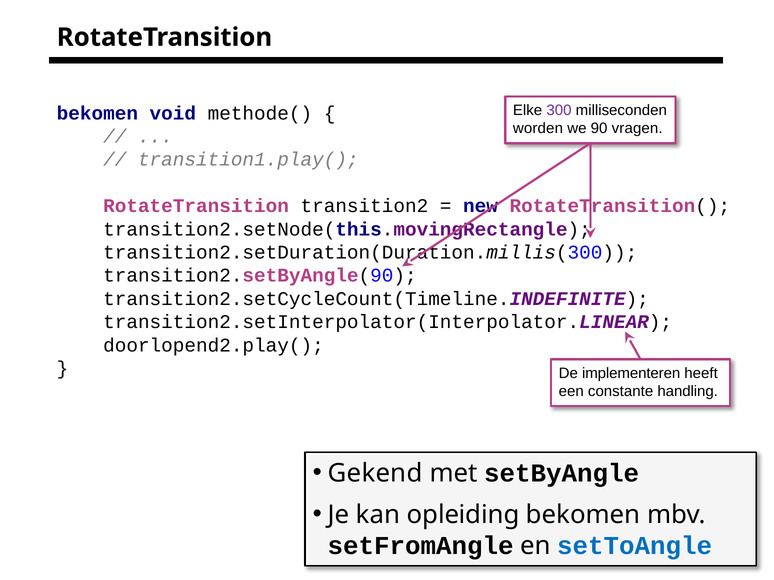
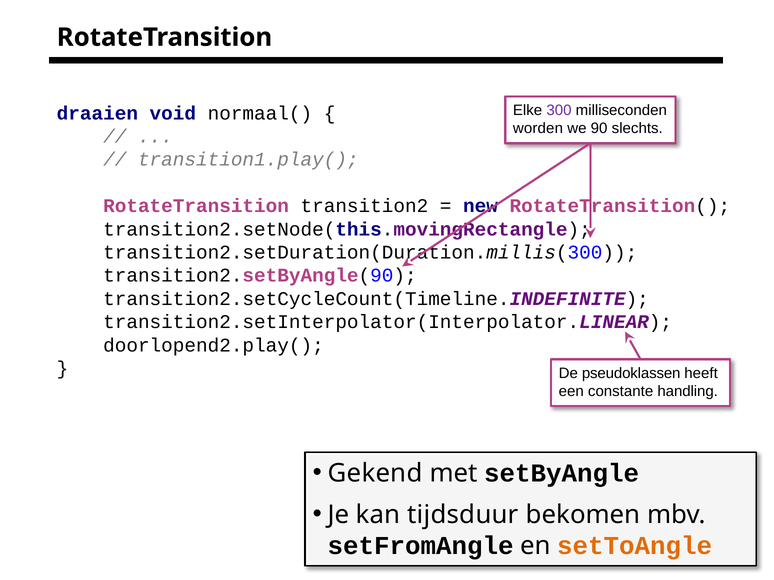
bekomen: bekomen -> draaien (97, 113)
methode(: methode( -> normaal( (260, 113)
vragen: vragen -> slechts (637, 128)
implementeren: implementeren -> pseudoklassen (631, 374)
opleiding: opleiding -> tijdsduur (463, 515)
setToAngle colour: blue -> orange (635, 546)
